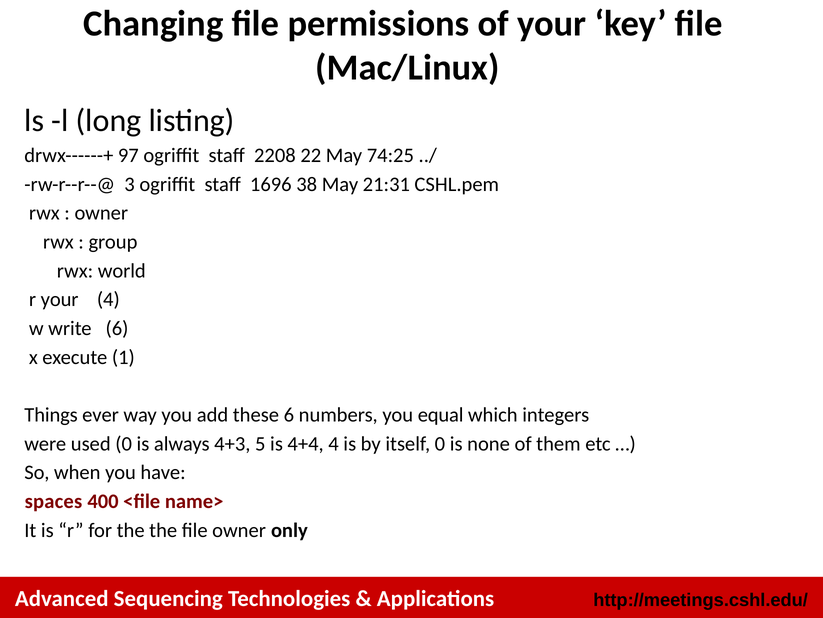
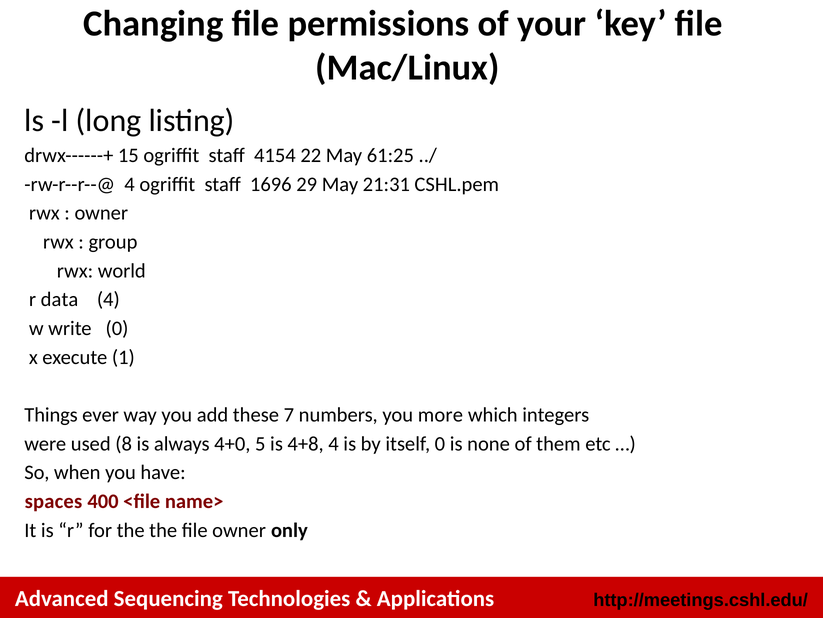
97: 97 -> 15 (128, 155)
2208: 2208 -> 4154 (275, 155)
74:25: 74:25 -> 61:25 (390, 155)
rw-r--r--@ 3: 3 -> 4 (130, 184)
38: 38 -> 29 (307, 184)
r your: your -> data (60, 299)
write 6: 6 -> 0 (117, 328)
these 6: 6 -> 7 (289, 414)
equal: equal -> more (440, 414)
used 0: 0 -> 8 (124, 443)
4+3: 4+3 -> 4+0 (232, 443)
4+4: 4+4 -> 4+8 (306, 443)
